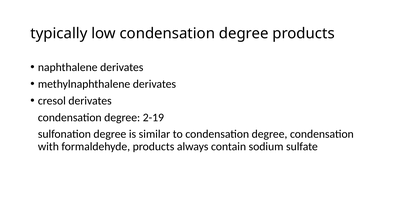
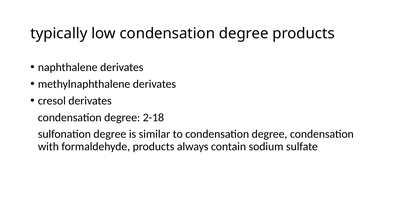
2-19: 2-19 -> 2-18 (153, 118)
